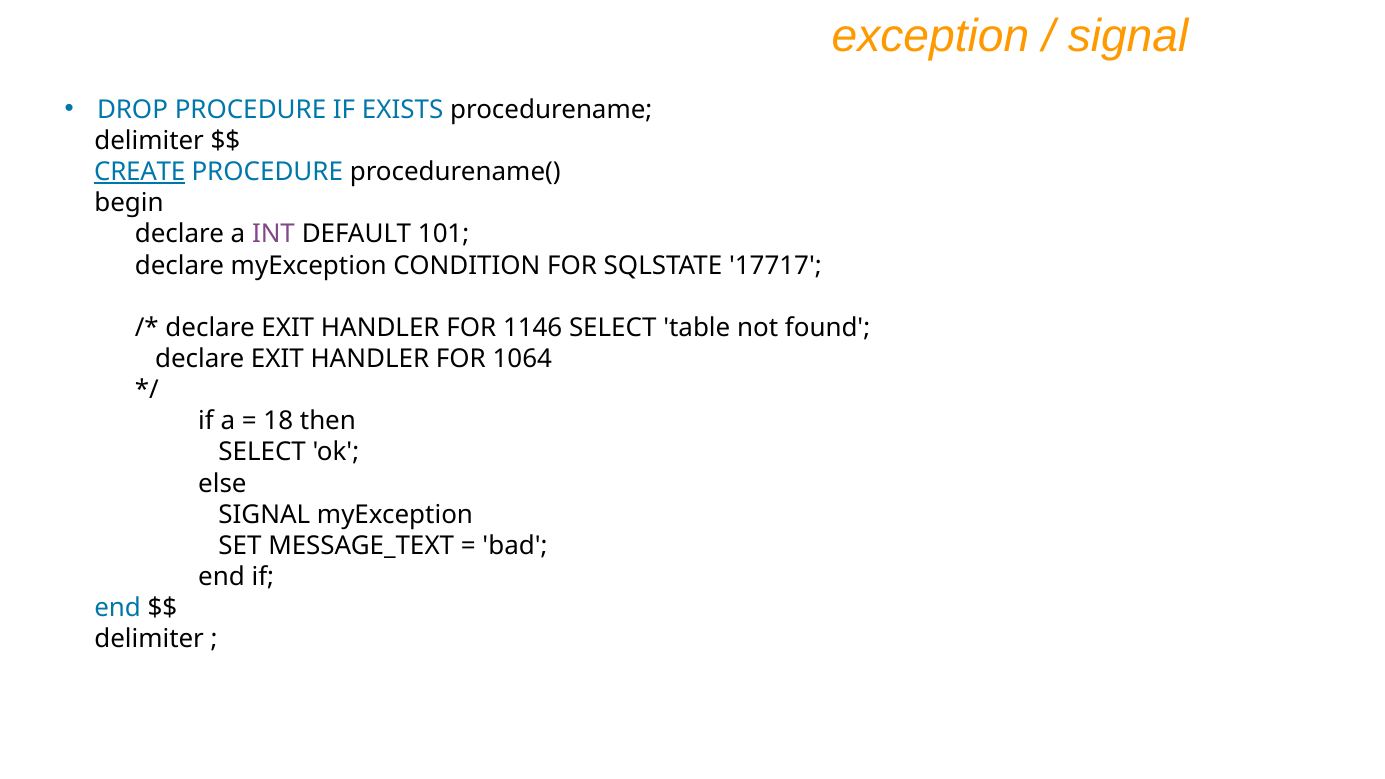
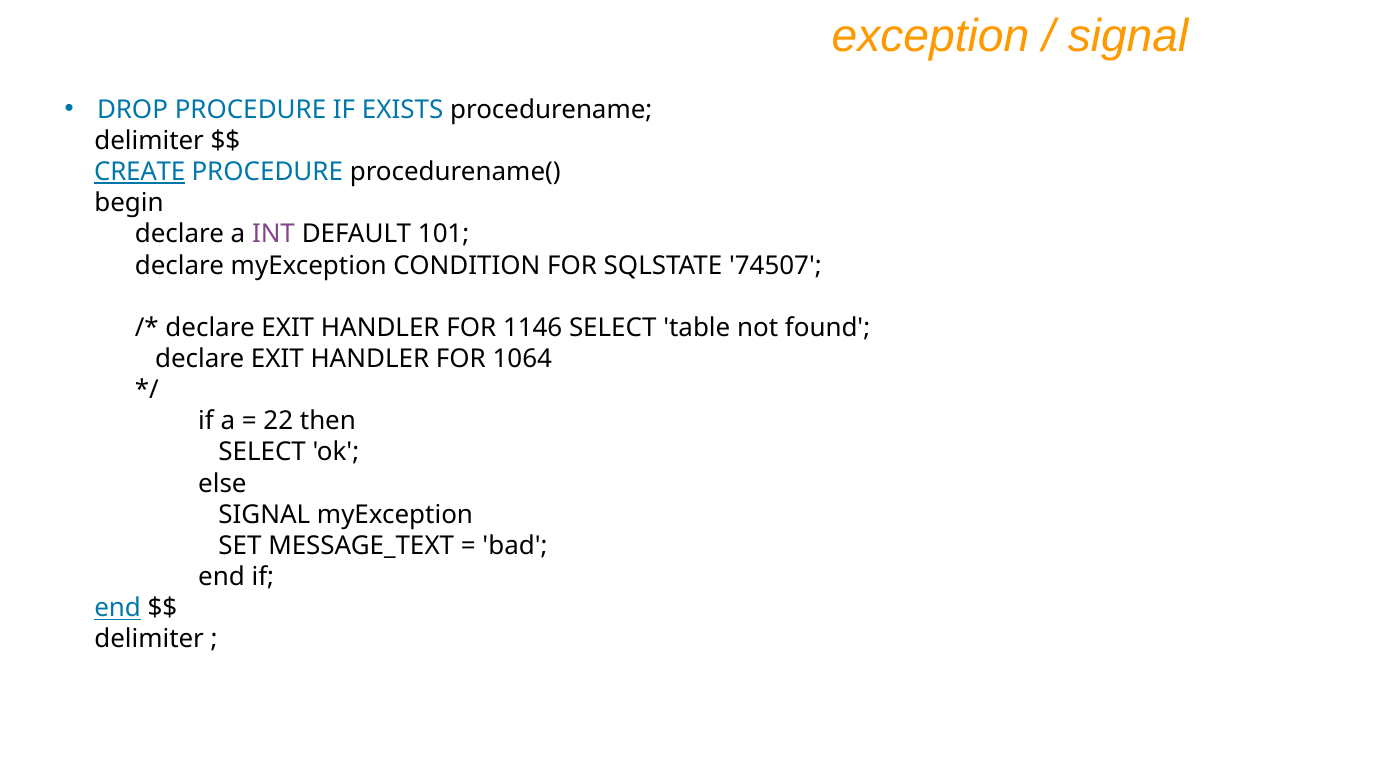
17717: 17717 -> 74507 (775, 265)
18: 18 -> 22 (278, 421)
end underline: none -> present (118, 608)
